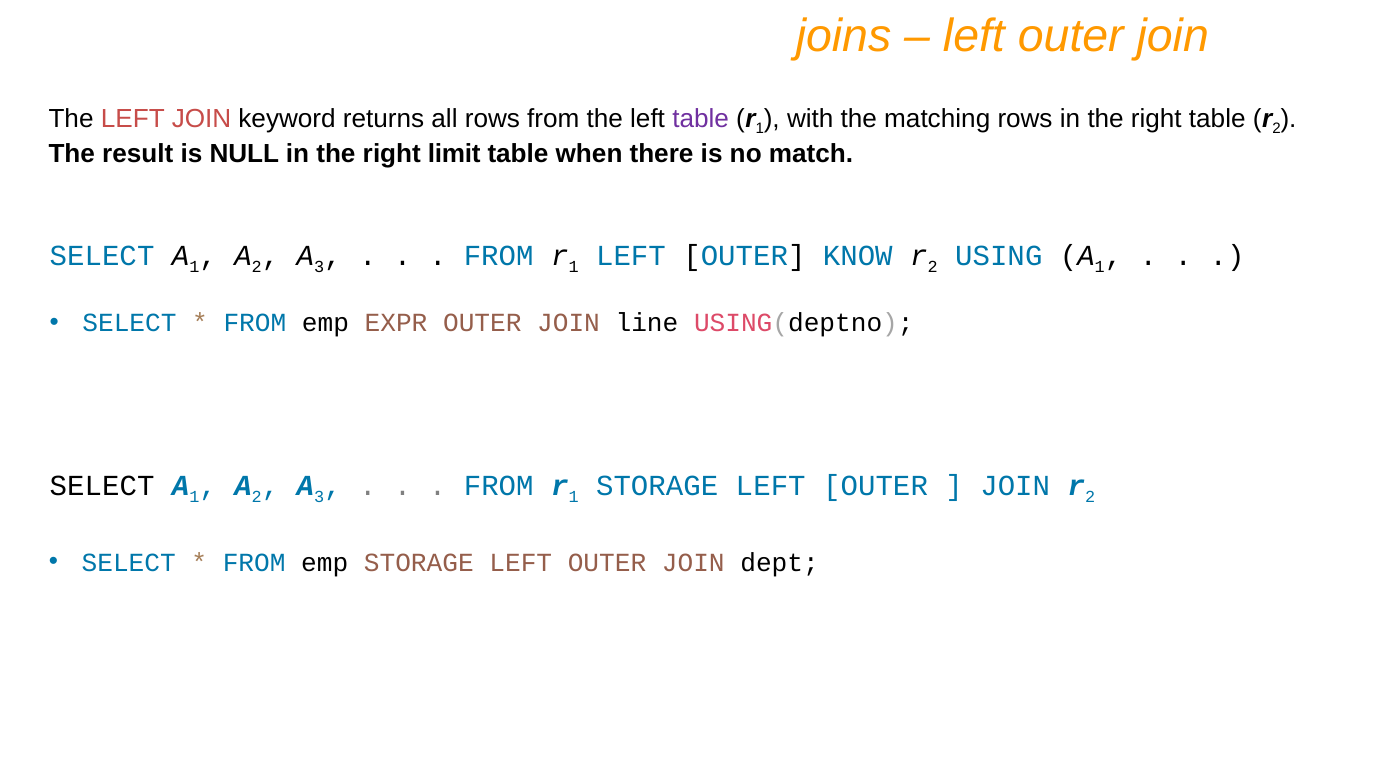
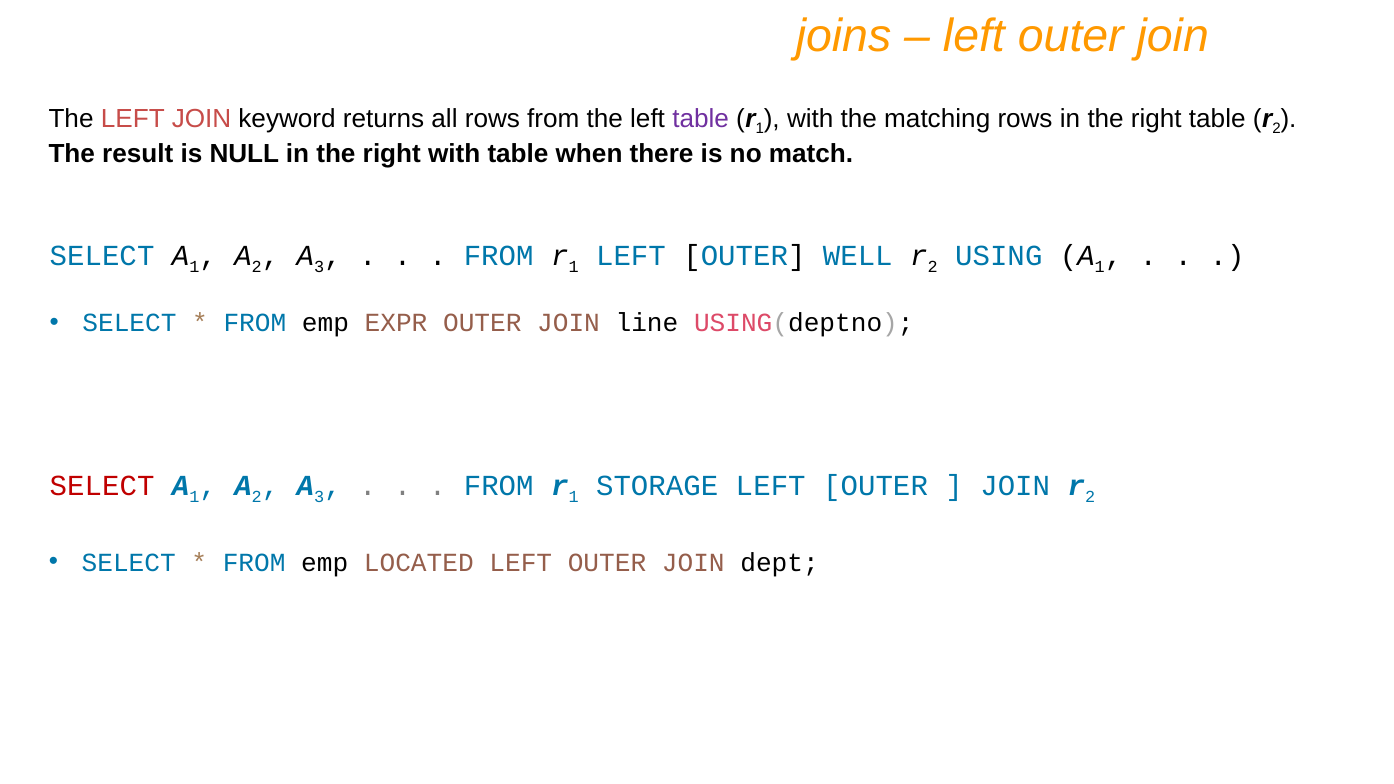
right limit: limit -> with (454, 154)
KNOW: KNOW -> WELL (858, 256)
SELECT colour: black -> red (102, 486)
emp STORAGE: STORAGE -> LOCATED (419, 563)
